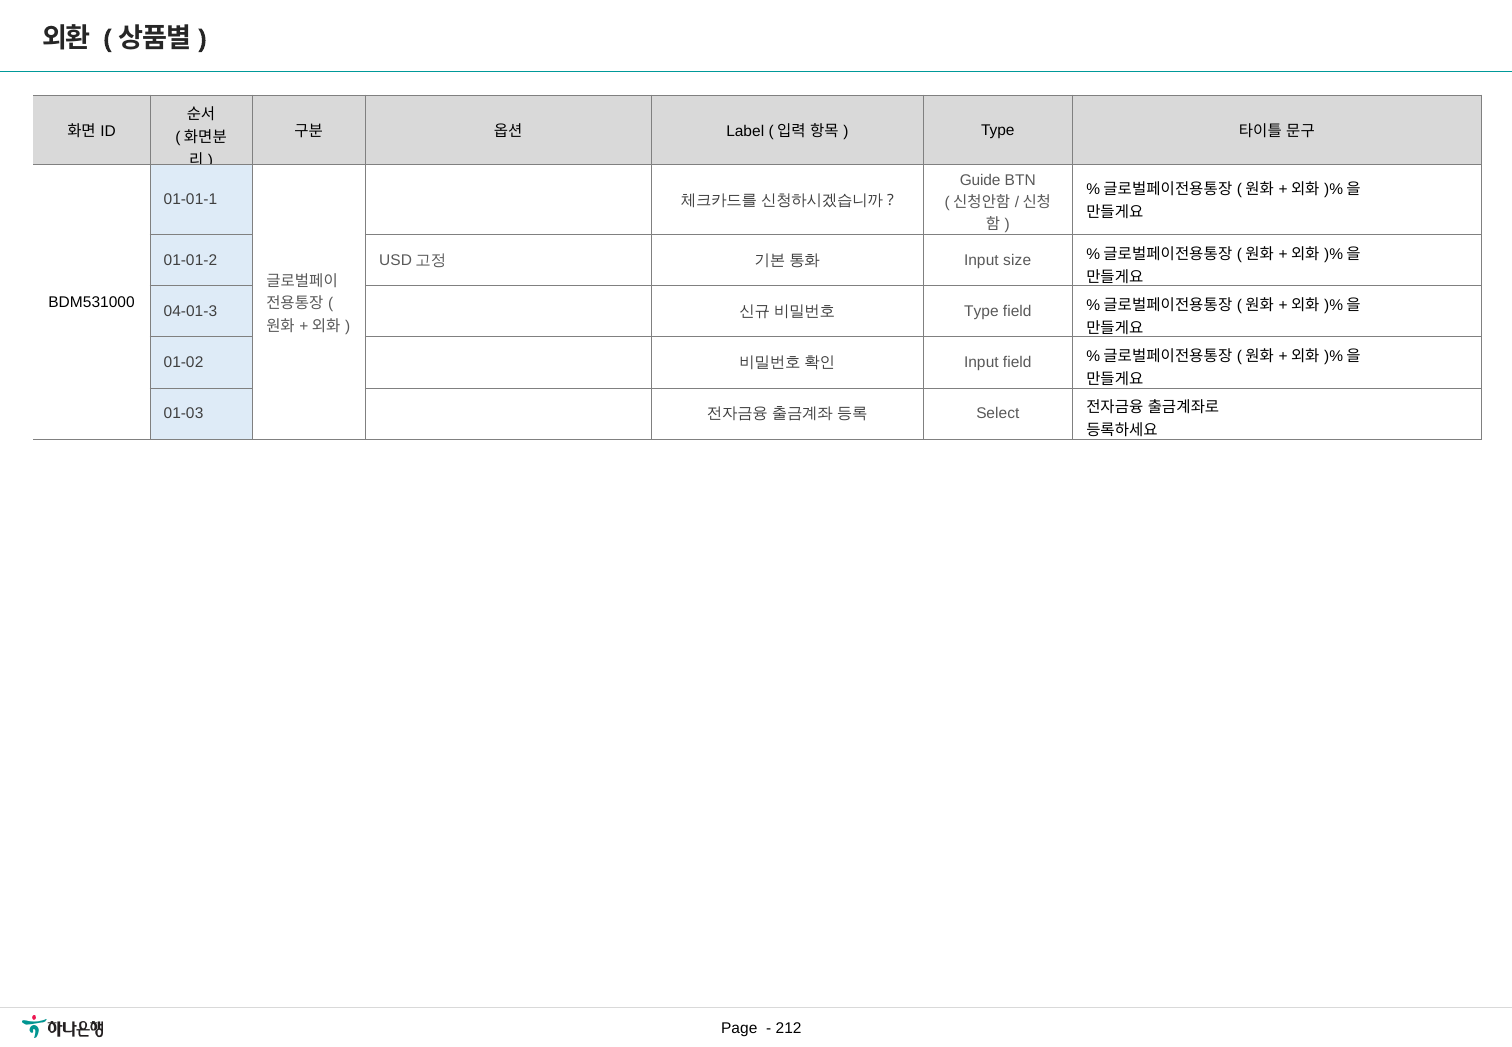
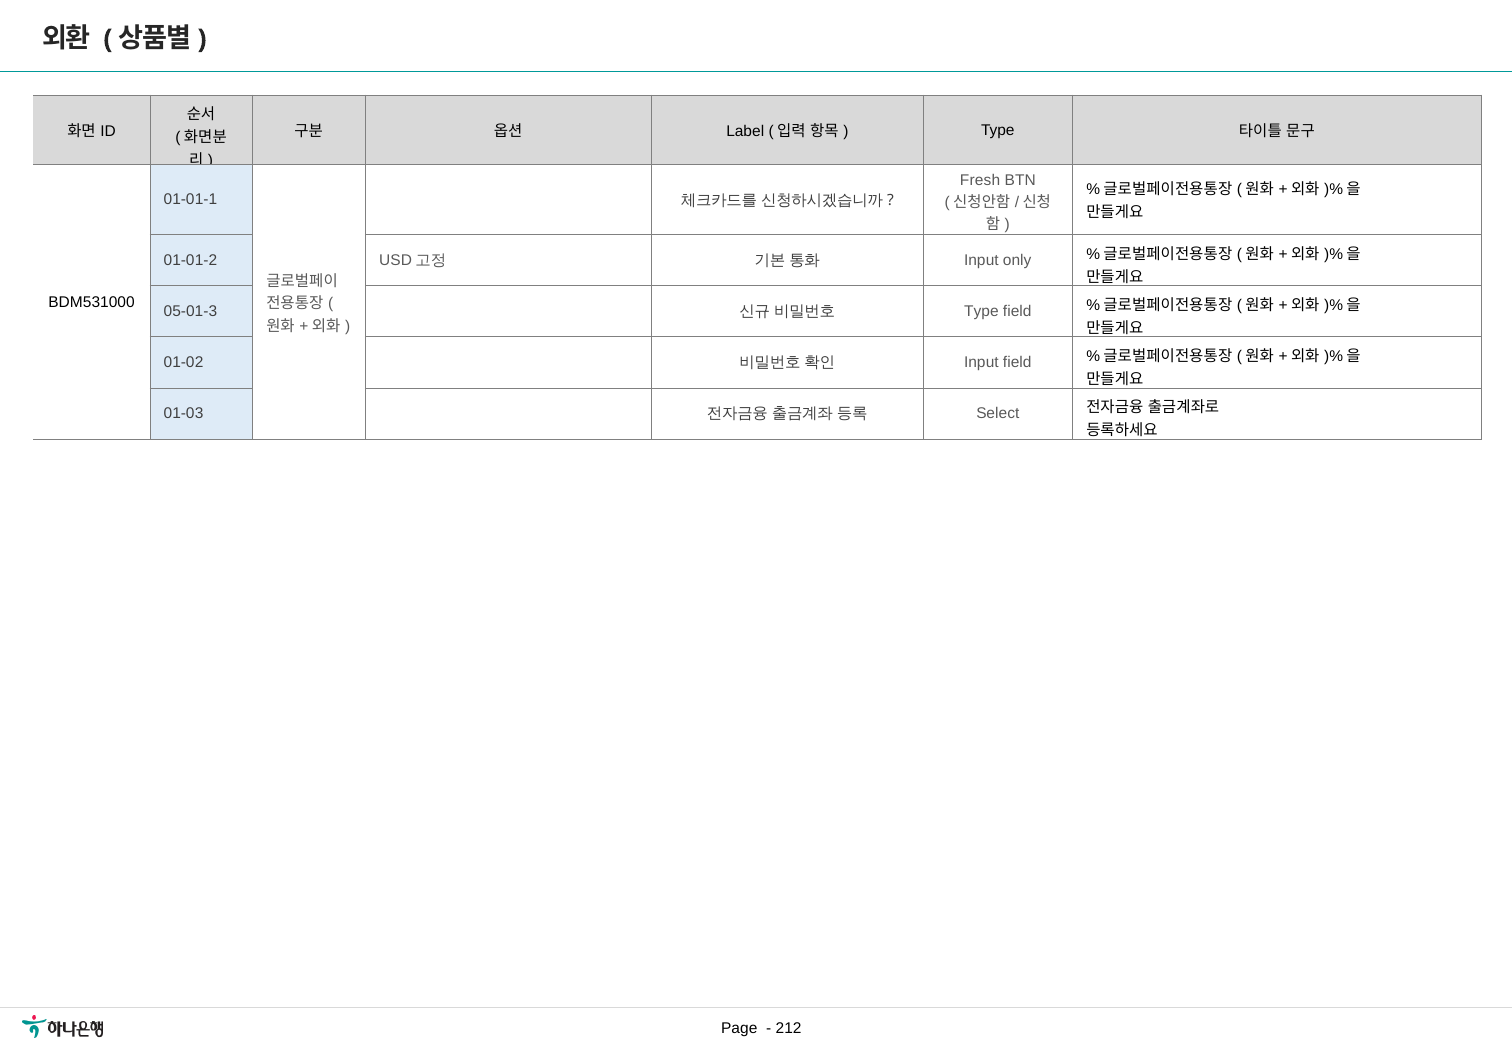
Guide: Guide -> Fresh (980, 181)
size: size -> only (1017, 260)
04-01-3: 04-01-3 -> 05-01-3 (190, 311)
